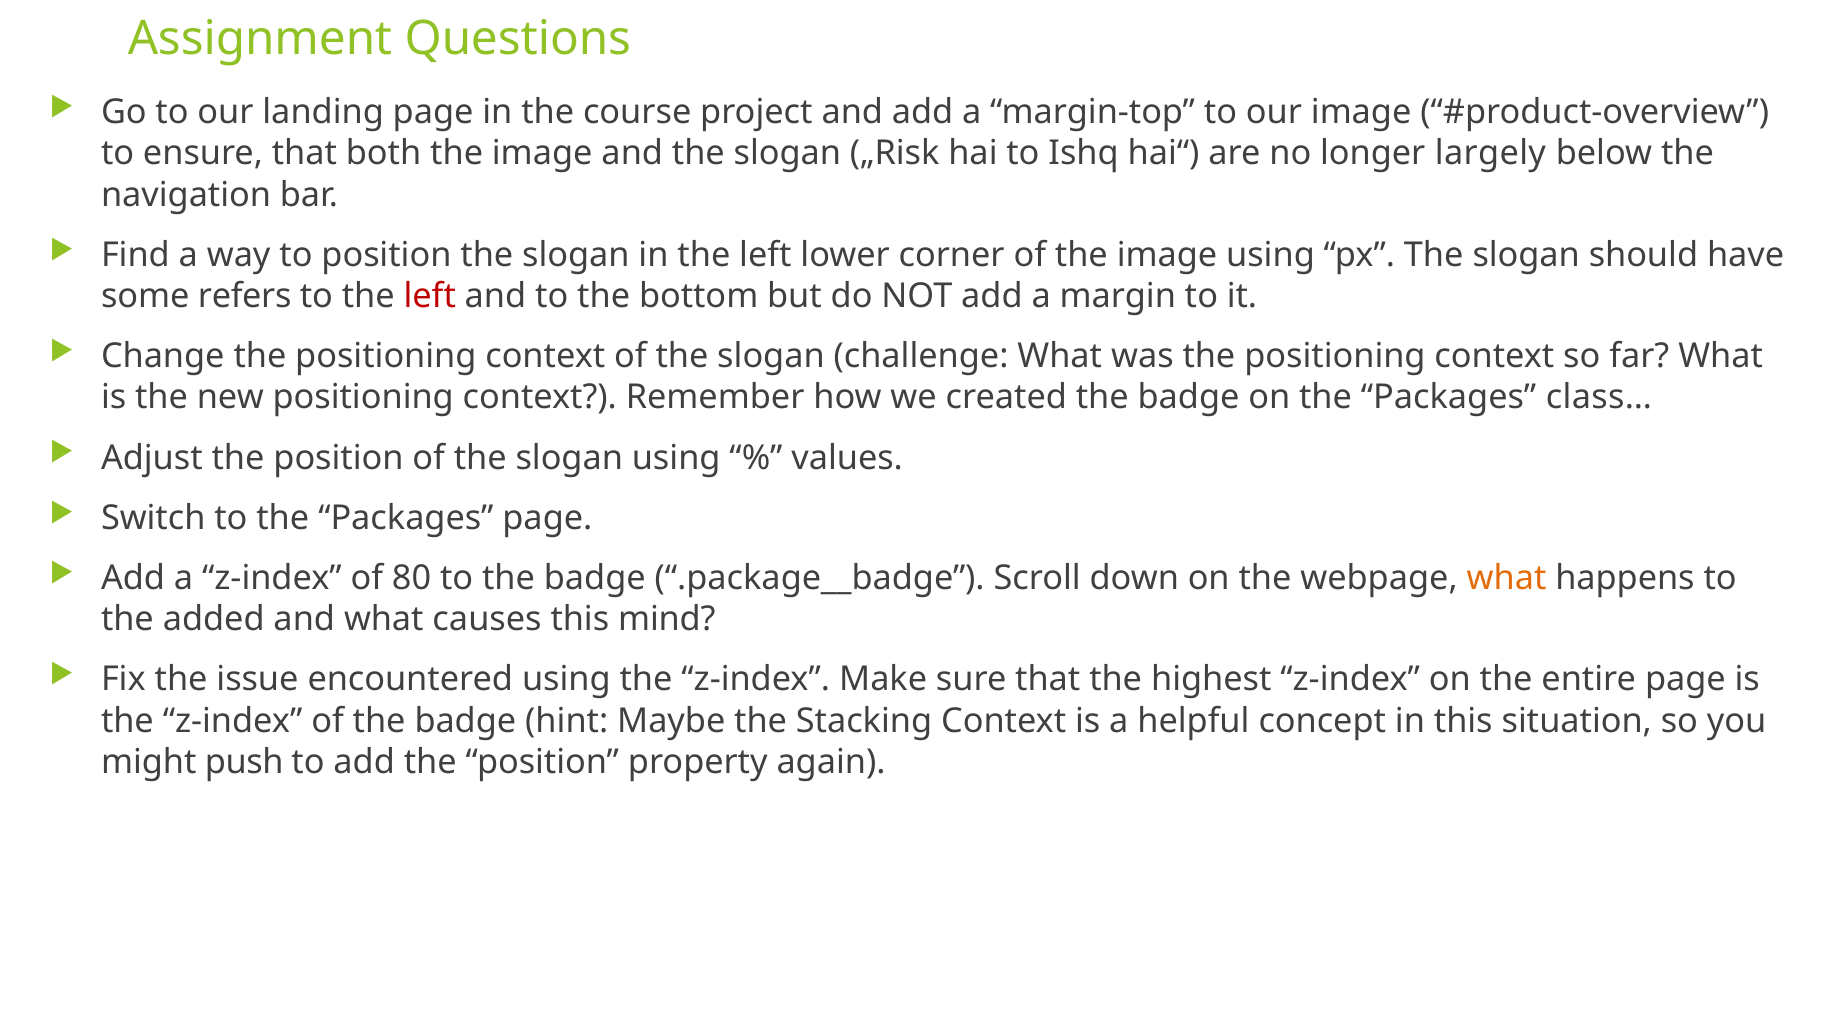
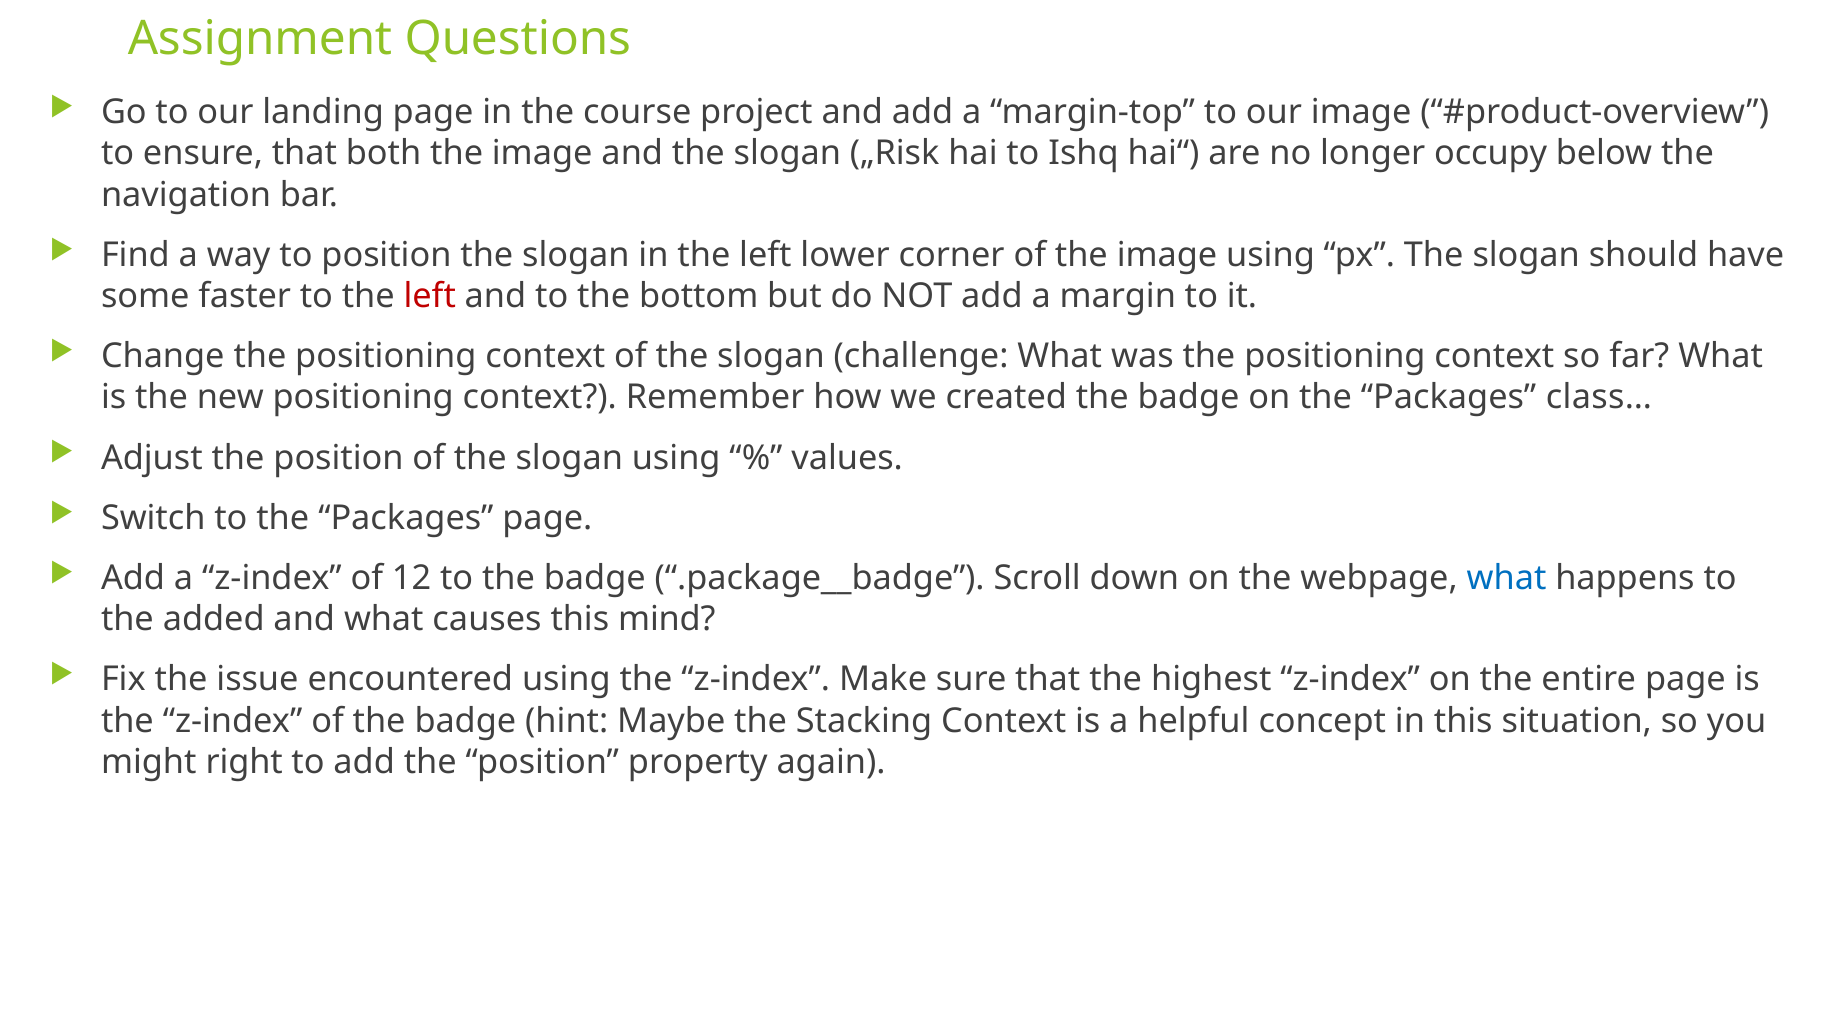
largely: largely -> occupy (1491, 154)
refers: refers -> faster (245, 296)
80: 80 -> 12 (412, 578)
what colour: orange -> blue (1507, 578)
push: push -> right (244, 762)
